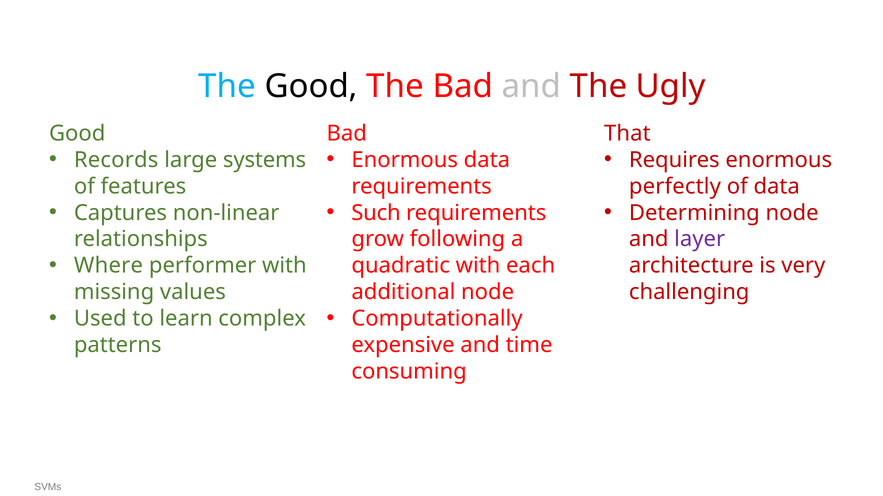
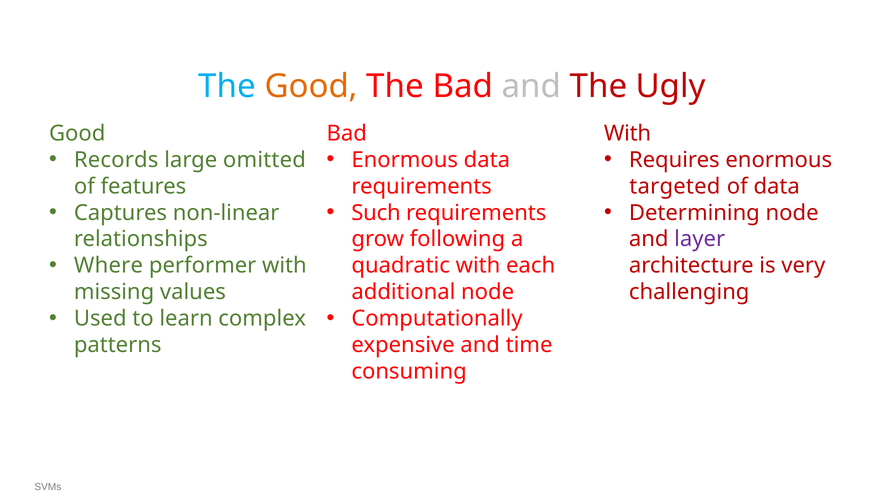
Good colour: black -> orange (311, 86)
That: That -> With (628, 134)
systems: systems -> omitted (264, 160)
perfectly: perfectly -> targeted (675, 187)
